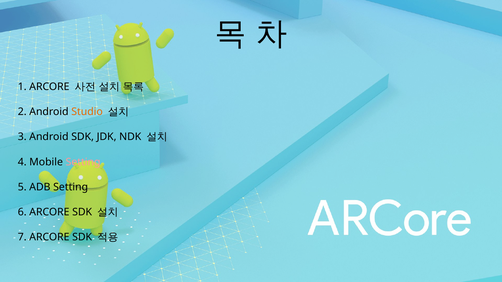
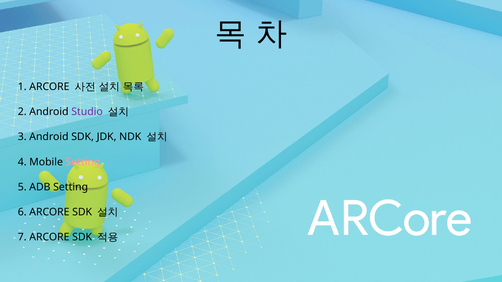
Studio colour: orange -> purple (87, 112)
